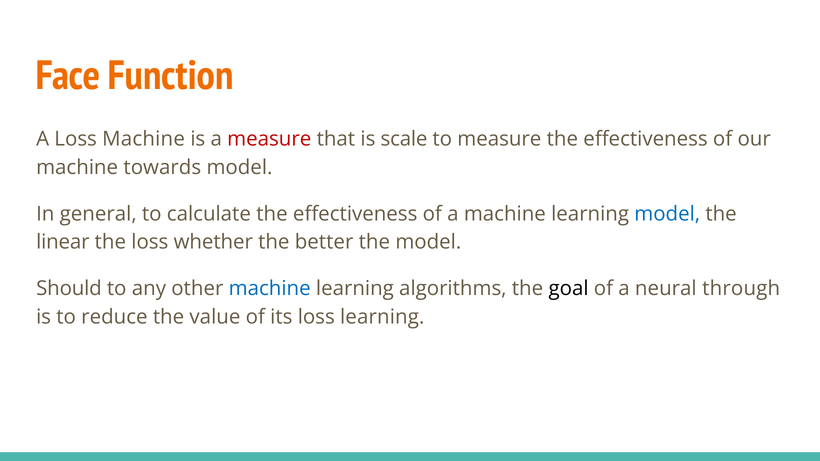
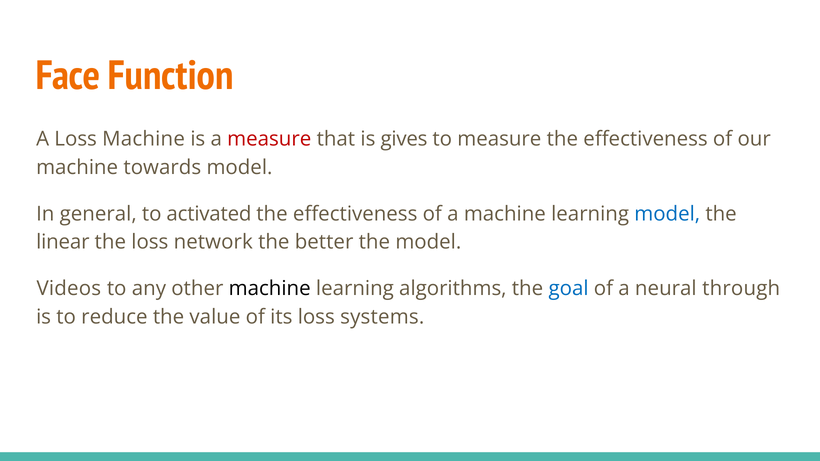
scale: scale -> gives (404, 139)
calculate: calculate -> activated (209, 214)
whether: whether -> network (213, 242)
Should: Should -> Videos (69, 289)
machine colour: blue -> black (270, 289)
goal colour: black -> blue (569, 289)
loss learning: learning -> systems (382, 317)
